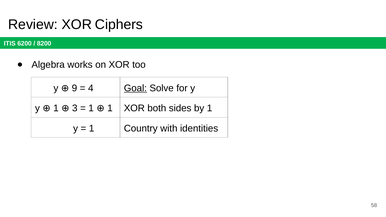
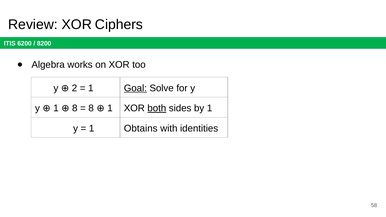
9: 9 -> 2 (74, 88)
4: 4 -> 1 (91, 88)
1 3: 3 -> 8 (75, 108)
1: 1 -> 8 (91, 108)
both underline: none -> present (157, 108)
Country: Country -> Obtains (141, 128)
